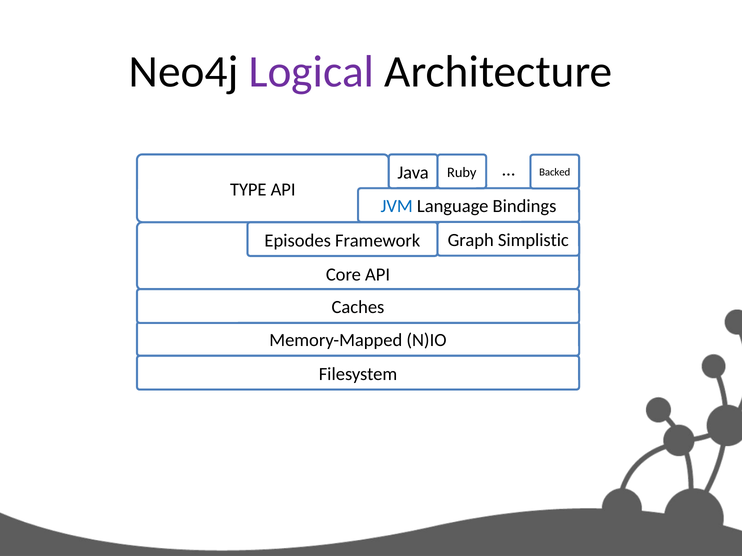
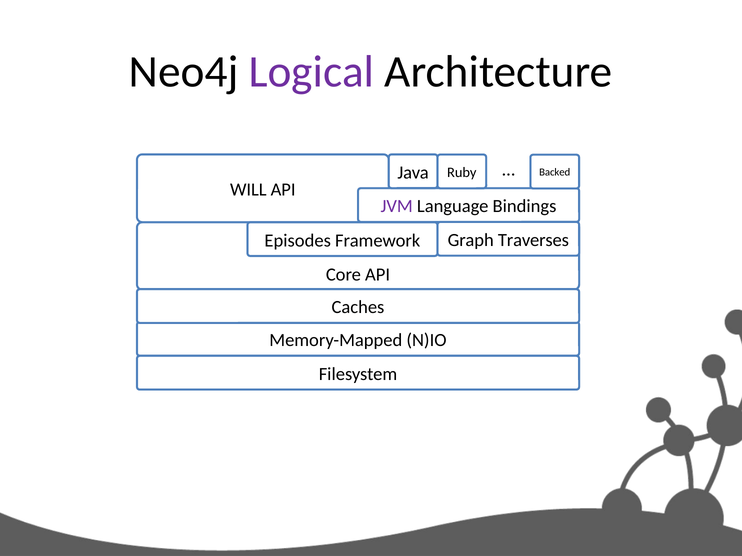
TYPE: TYPE -> WILL (248, 190)
JVM colour: blue -> purple (397, 207)
Simplistic: Simplistic -> Traverses (533, 240)
